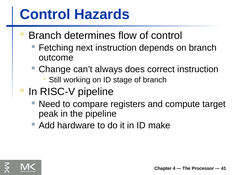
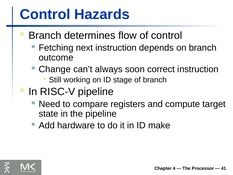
does: does -> soon (135, 69)
peak: peak -> state (49, 114)
